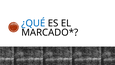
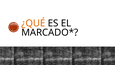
¿QUÉ colour: blue -> orange (33, 23)
